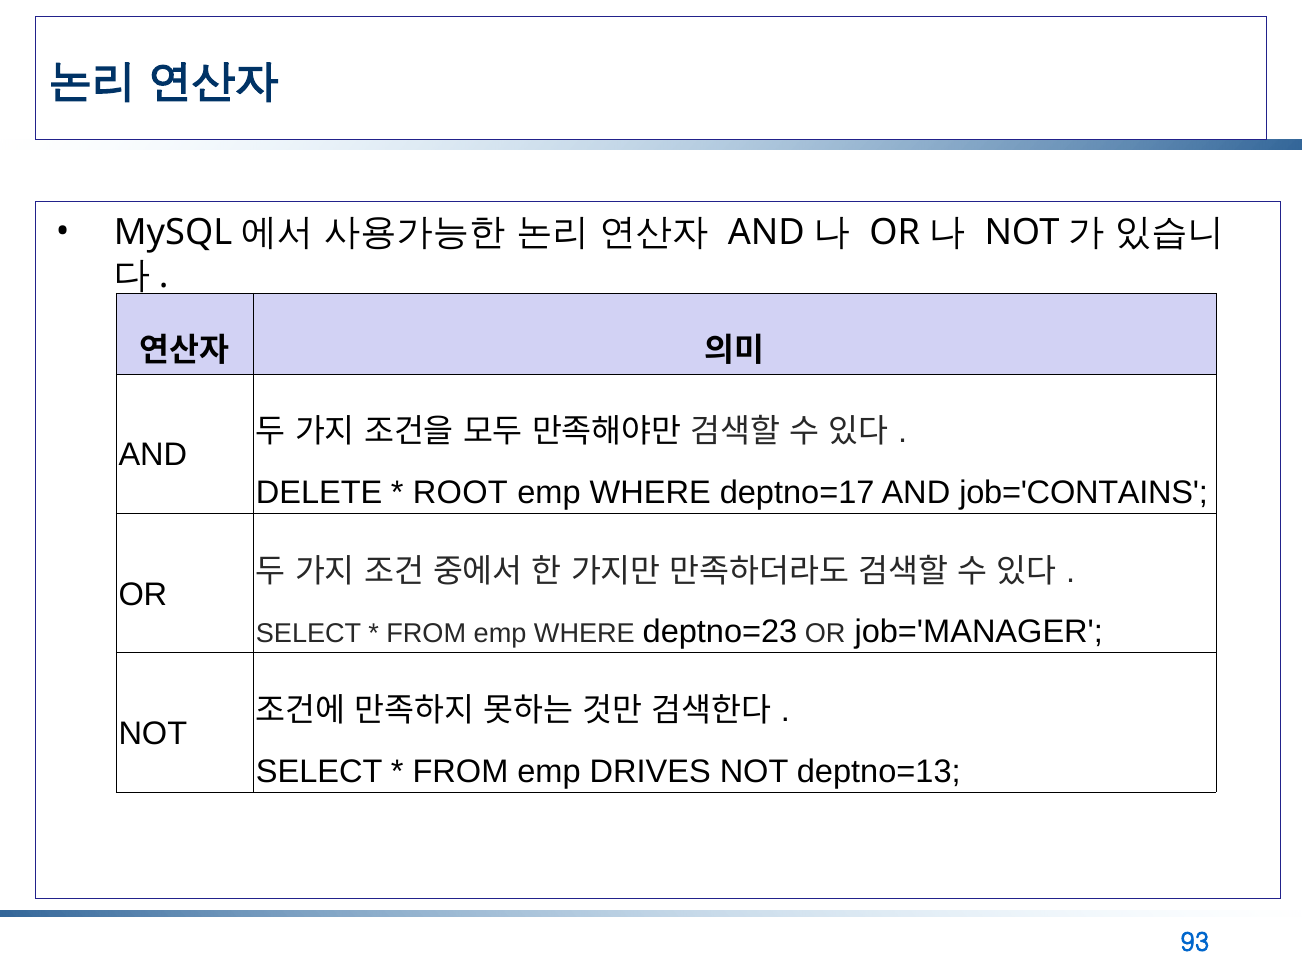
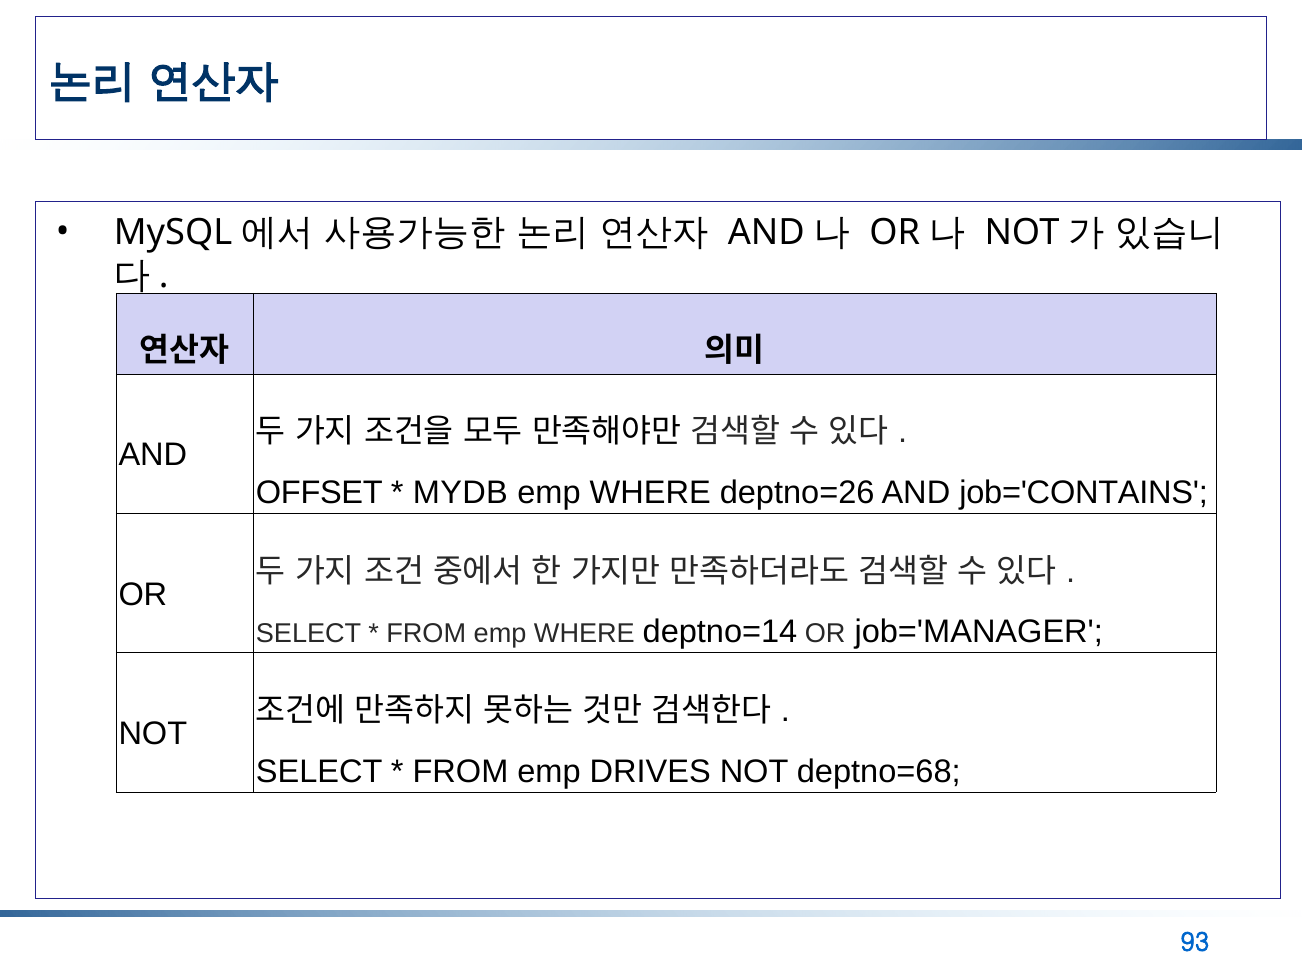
DELETE: DELETE -> OFFSET (319, 493)
ROOT: ROOT -> MYDB (460, 493)
deptno=17: deptno=17 -> deptno=26 (797, 493)
deptno=23: deptno=23 -> deptno=14 (720, 632)
deptno=13: deptno=13 -> deptno=68 (879, 771)
